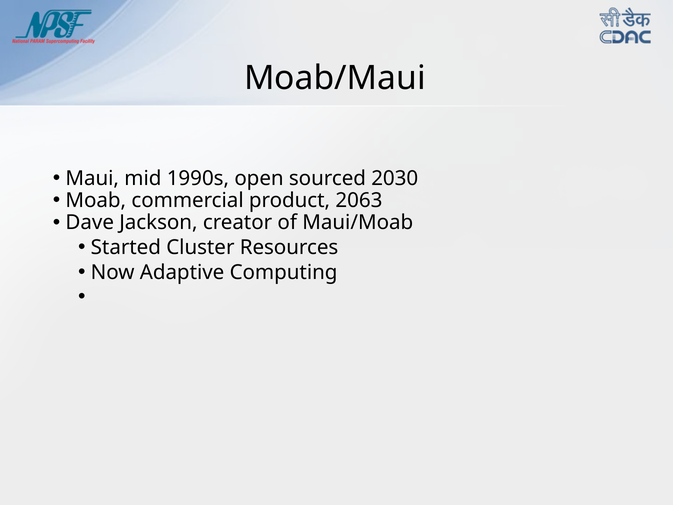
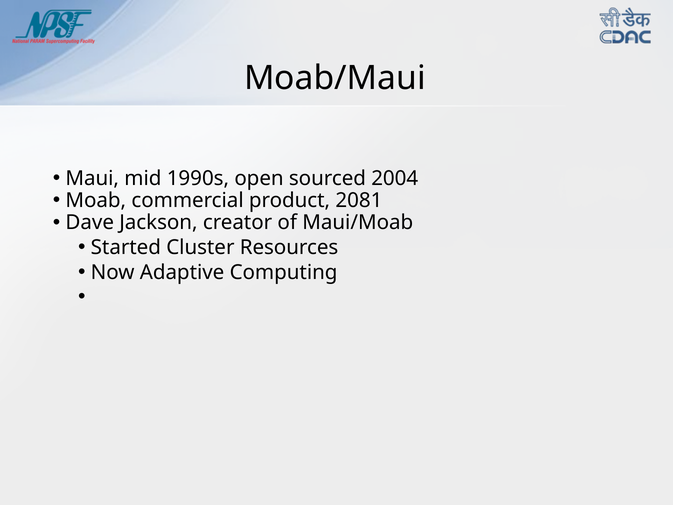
2030: 2030 -> 2004 (395, 178)
2063: 2063 -> 2081 (359, 200)
